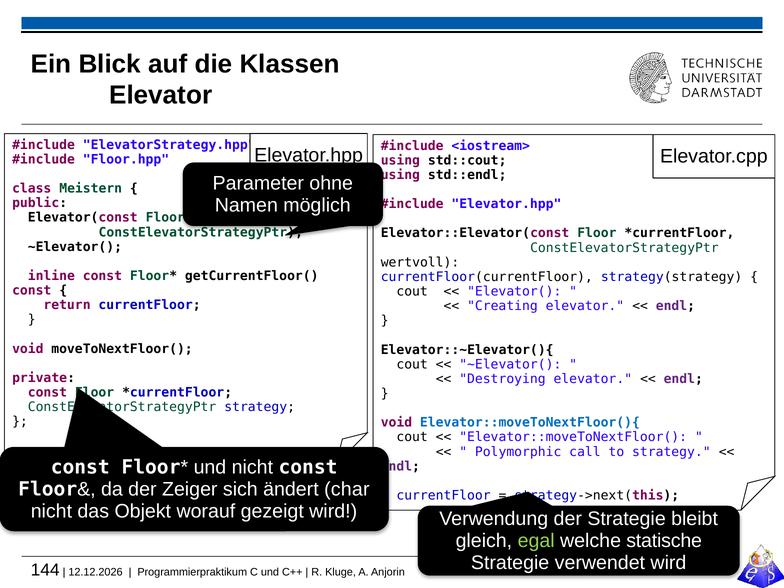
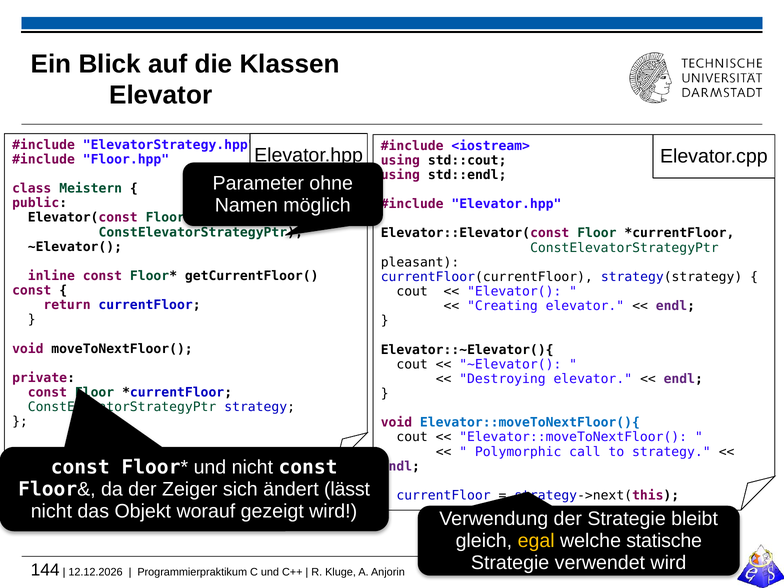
wertvoll: wertvoll -> pleasant (420, 262)
char: char -> lässt (347, 489)
egal colour: light green -> yellow (536, 541)
